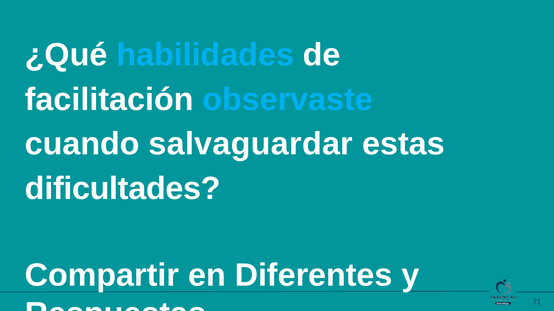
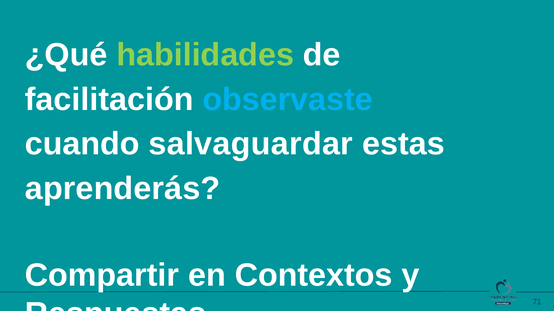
habilidades colour: light blue -> light green (205, 55)
dificultades: dificultades -> aprenderás (123, 189)
Diferentes: Diferentes -> Contextos (314, 276)
